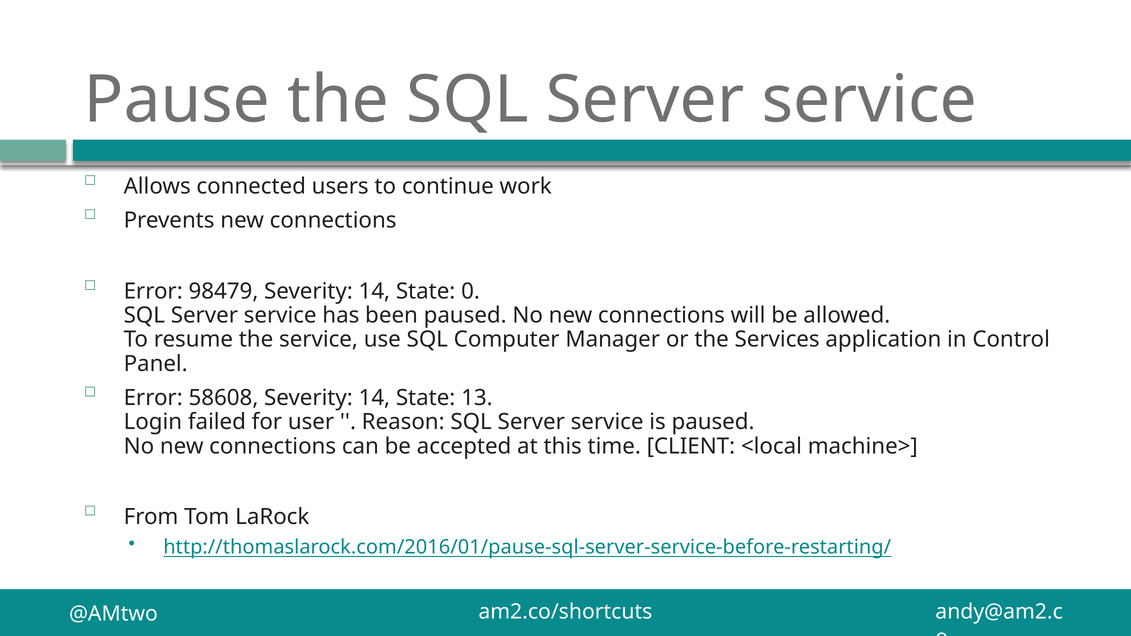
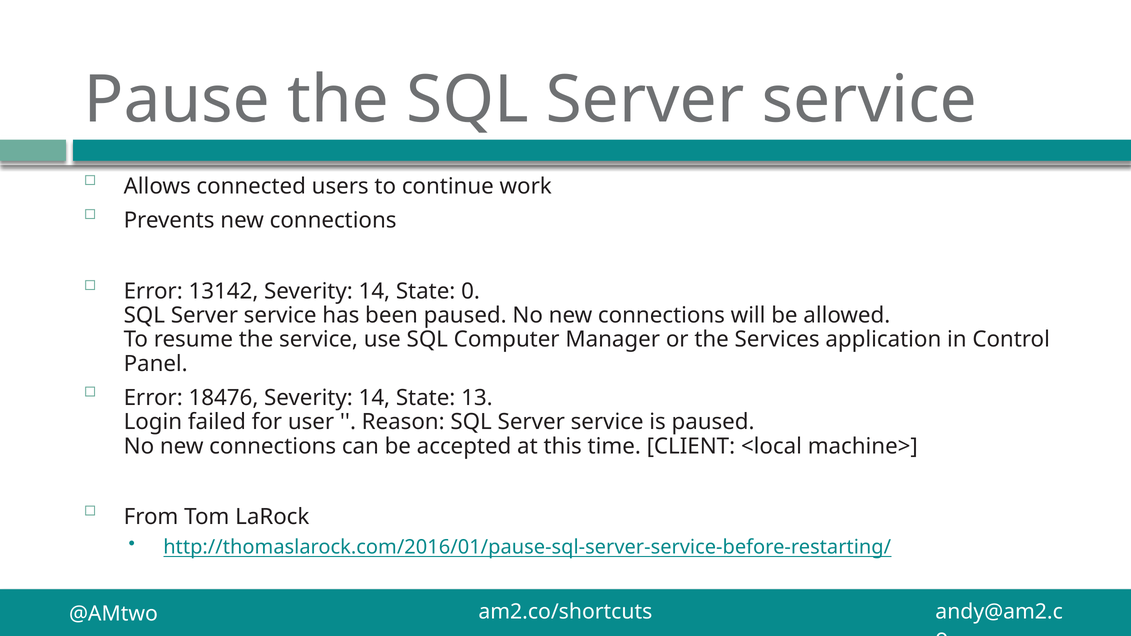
98479: 98479 -> 13142 (223, 291)
58608: 58608 -> 18476 (223, 398)
